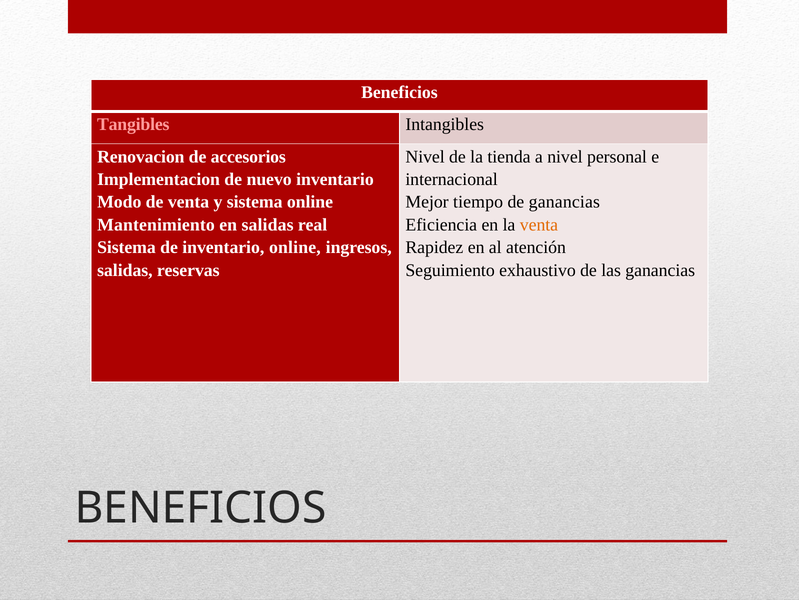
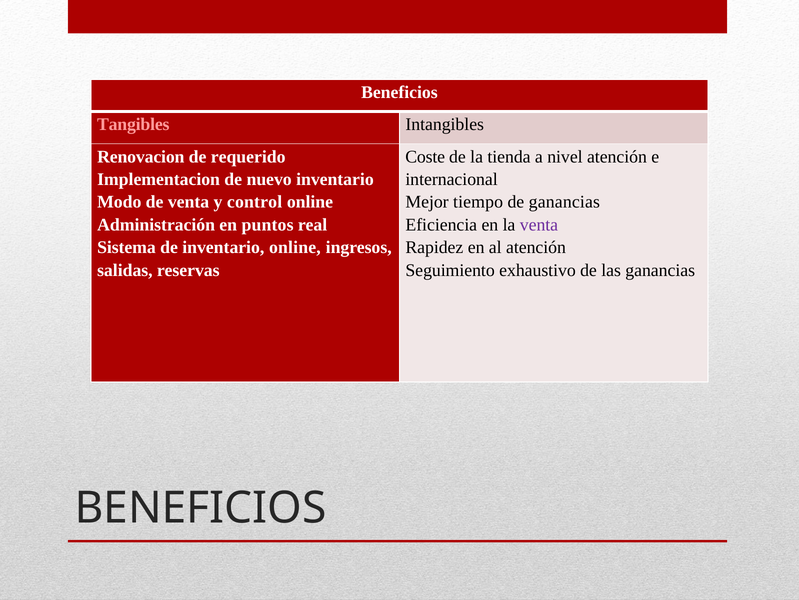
accesorios: accesorios -> requerido (248, 157)
Nivel: Nivel -> Coste (425, 157)
nivel personal: personal -> atención (617, 157)
y sistema: sistema -> control (255, 202)
Mantenimiento: Mantenimiento -> Administración (156, 225)
en salidas: salidas -> puntos (268, 225)
venta colour: orange -> purple (539, 225)
